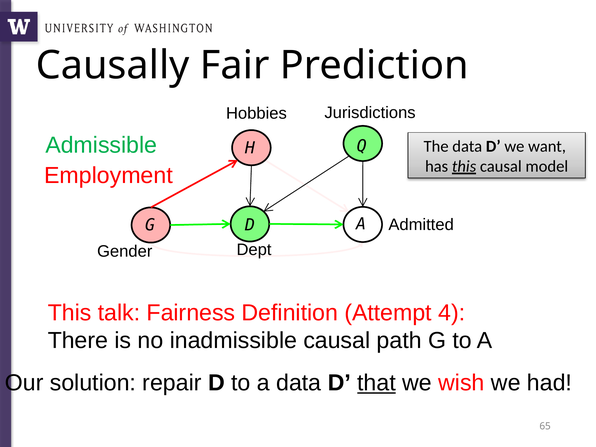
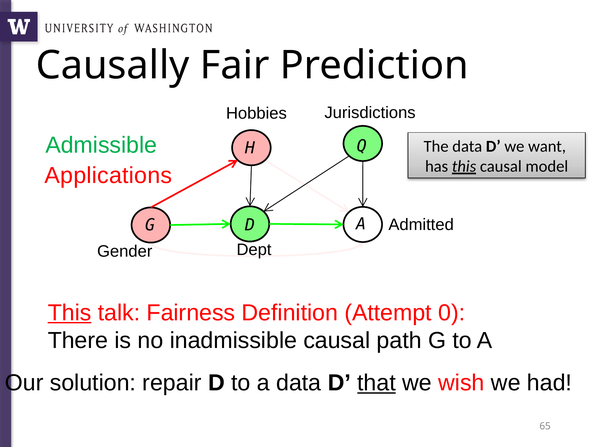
Employment: Employment -> Applications (108, 175)
This underline: none -> present (70, 313)
4: 4 -> 0 (452, 313)
